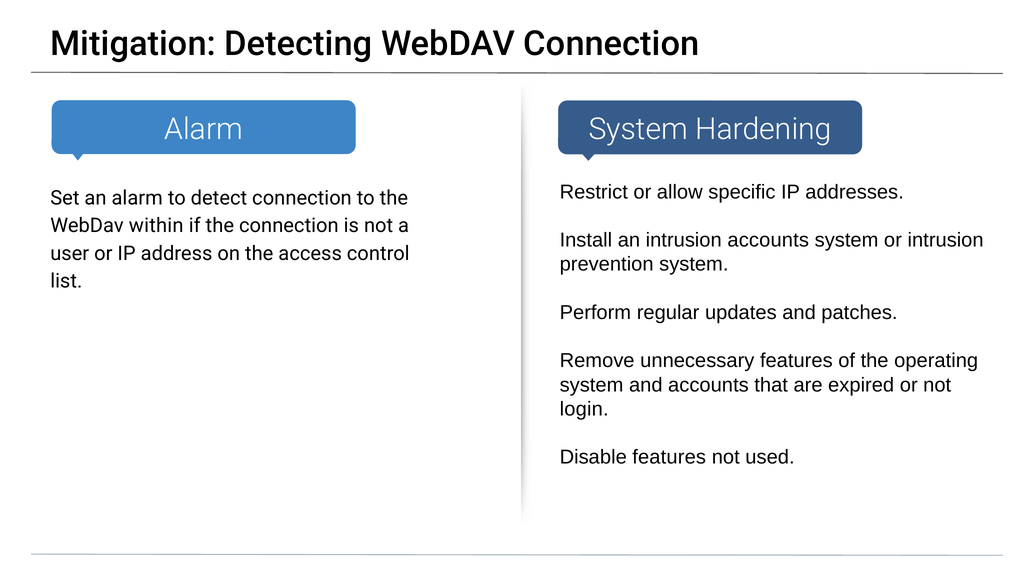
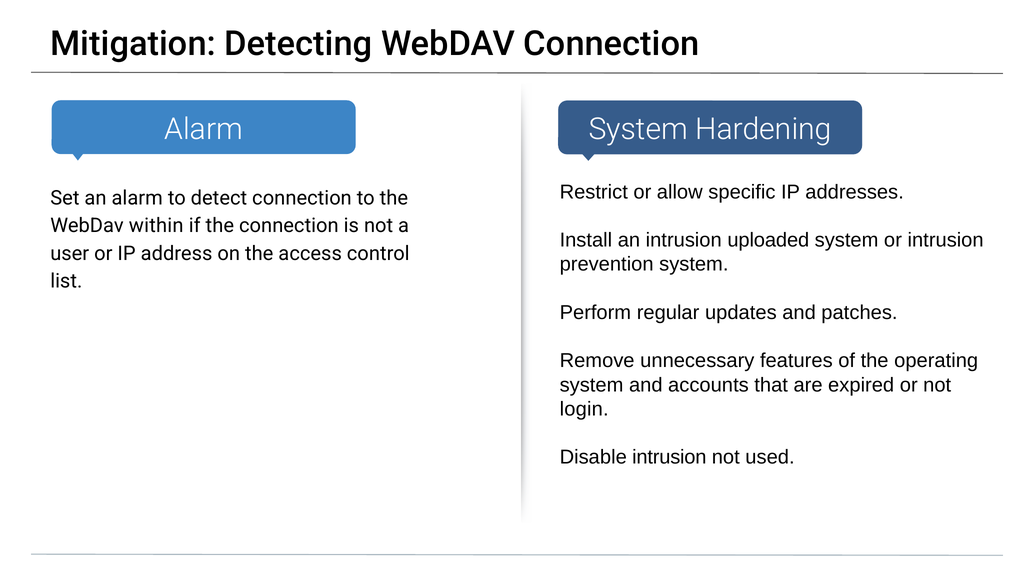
intrusion accounts: accounts -> uploaded (768, 240)
Disable features: features -> intrusion (669, 458)
